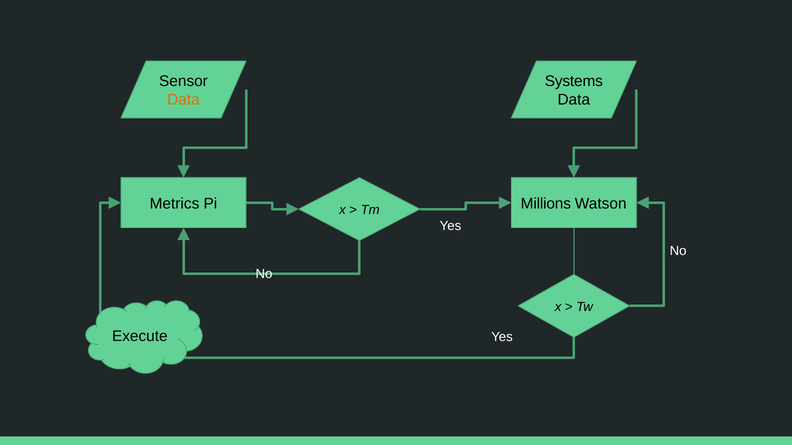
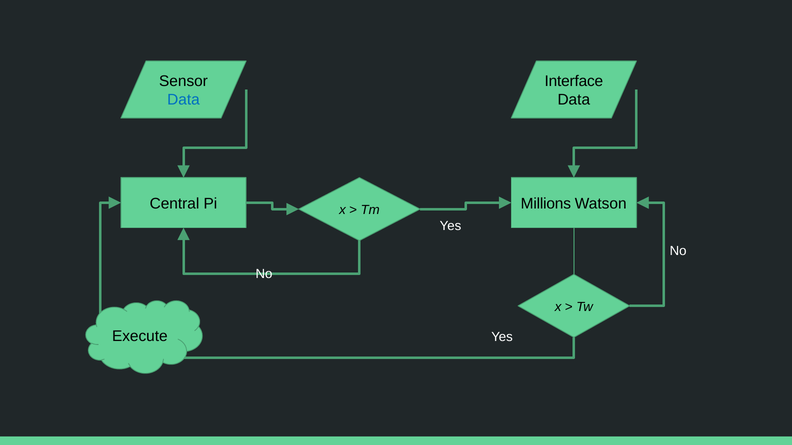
Systems: Systems -> Interface (574, 81)
Data colour: orange -> blue (183, 100)
Metrics: Metrics -> Central (174, 204)
